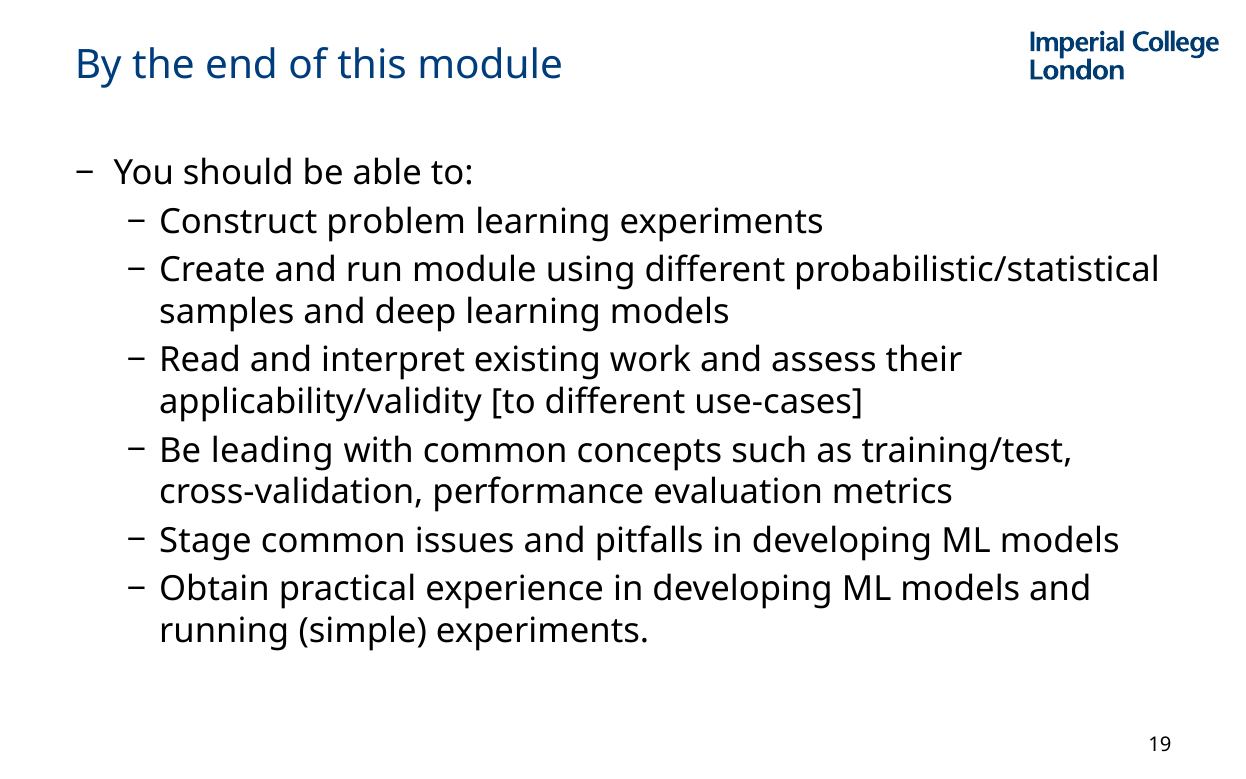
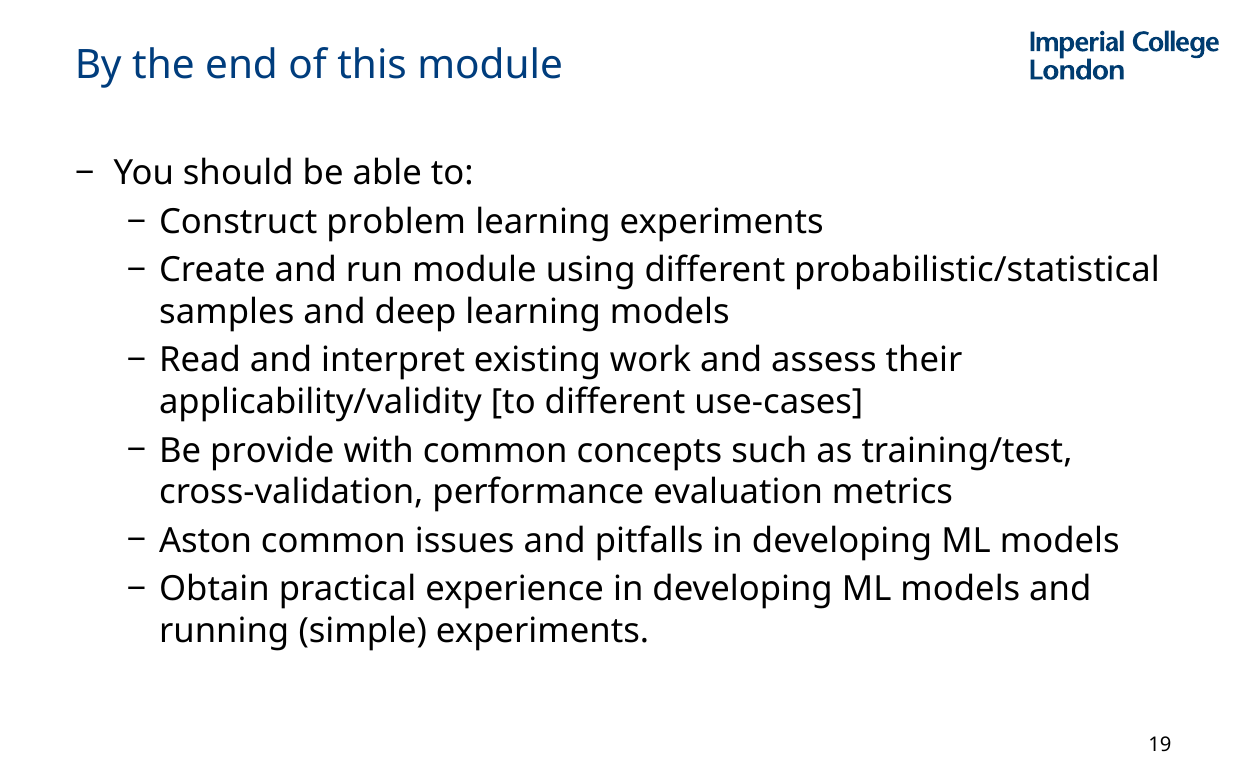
leading: leading -> provide (272, 450)
Stage: Stage -> Aston (206, 540)
